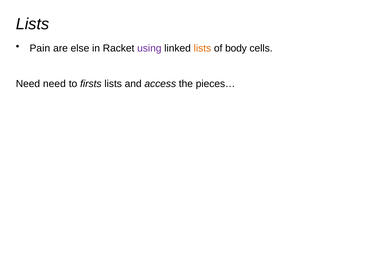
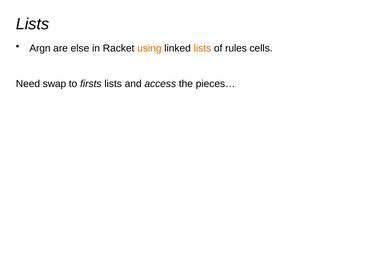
Pain: Pain -> Argn (40, 48)
using colour: purple -> orange (149, 48)
body: body -> rules (236, 48)
Need need: need -> swap (54, 84)
